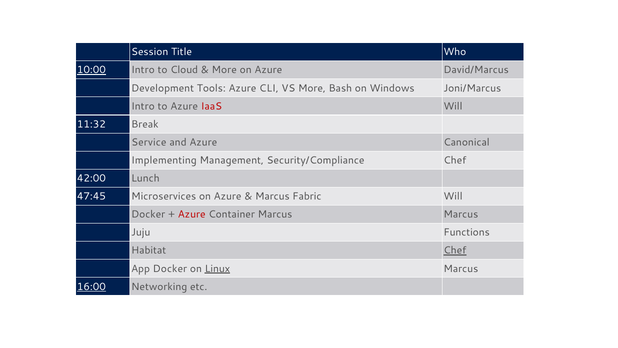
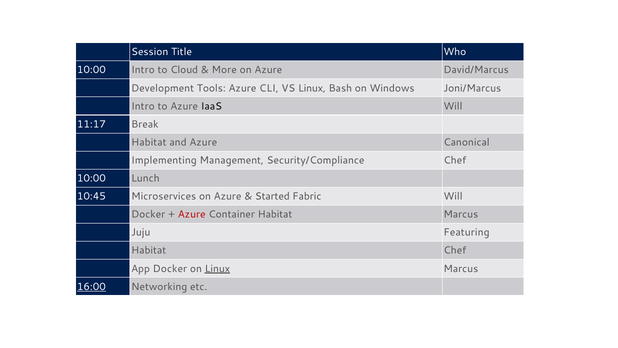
10:00 underline: present -> none (91, 70)
VS More: More -> Linux (312, 88)
IaaS colour: red -> black (211, 106)
11:32: 11:32 -> 11:17 (91, 124)
Service: Service -> Habitat (149, 142)
42:00: 42:00 -> 10:00 (91, 178)
47:45: 47:45 -> 10:45 (91, 196)
Marcus: Marcus -> Started (272, 196)
Container Marcus: Marcus -> Habitat (275, 214)
Functions: Functions -> Featuring (467, 232)
Chef underline: present -> none (455, 250)
